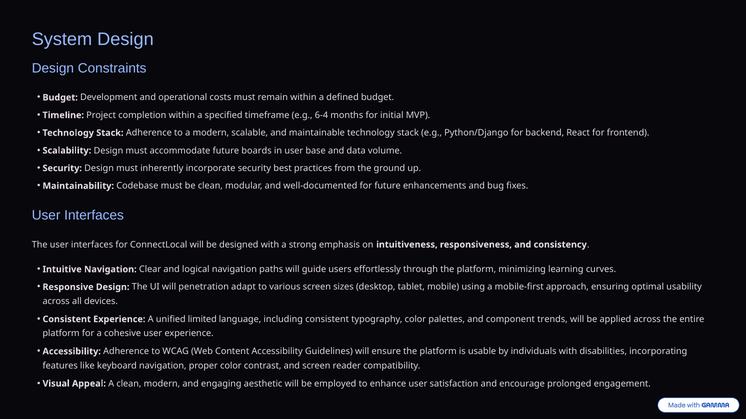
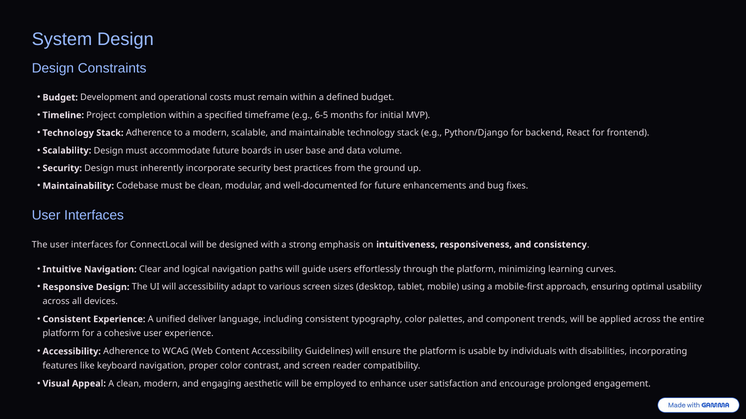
6-4: 6-4 -> 6-5 (321, 115)
will penetration: penetration -> accessibility (204, 287)
limited: limited -> deliver (202, 320)
